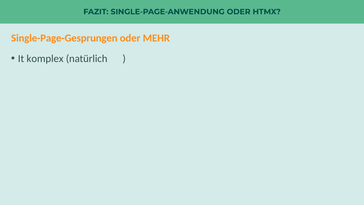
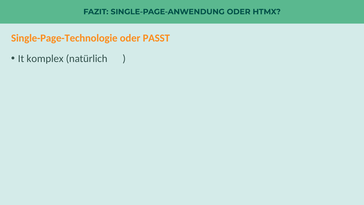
Single-Page-Gesprungen: Single-Page-Gesprungen -> Single-Page-Technologie (64, 38)
MEHR: MEHR -> PASST (156, 38)
